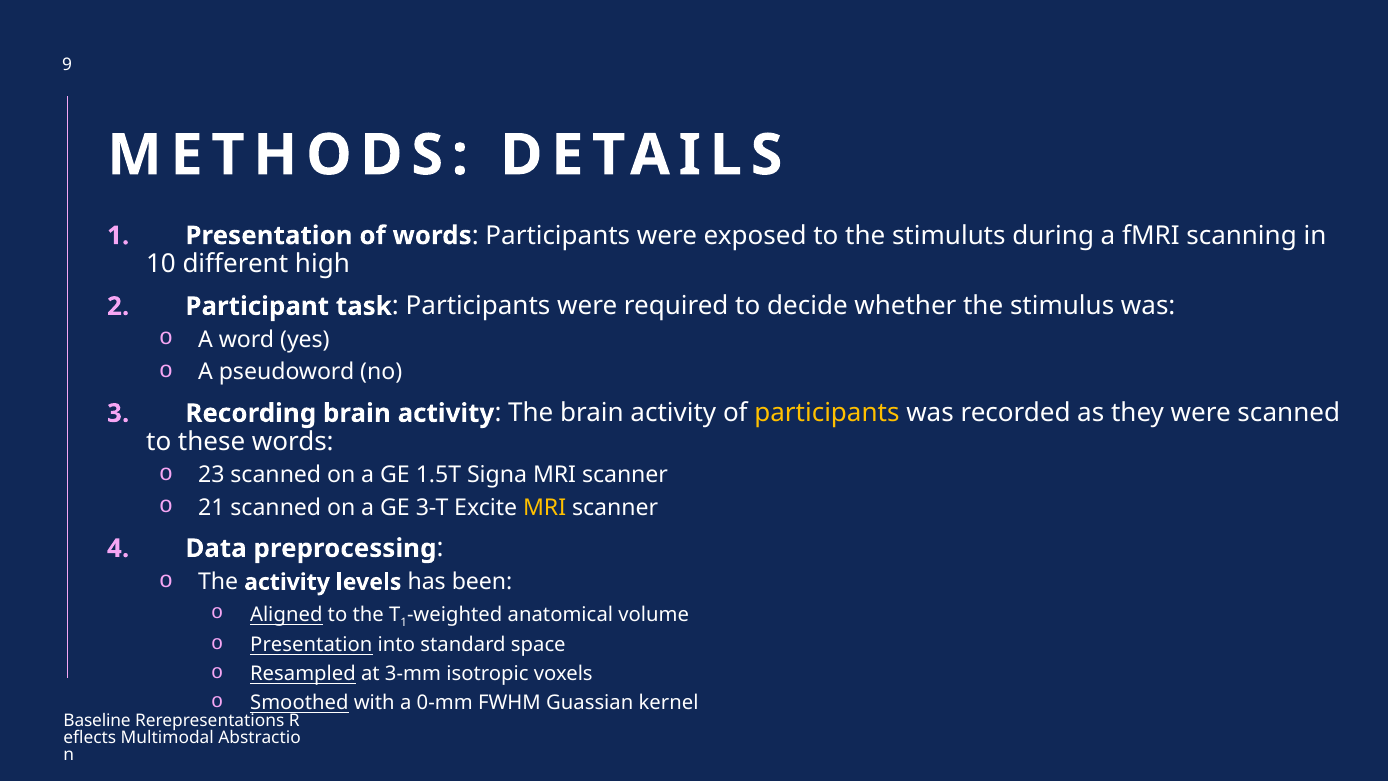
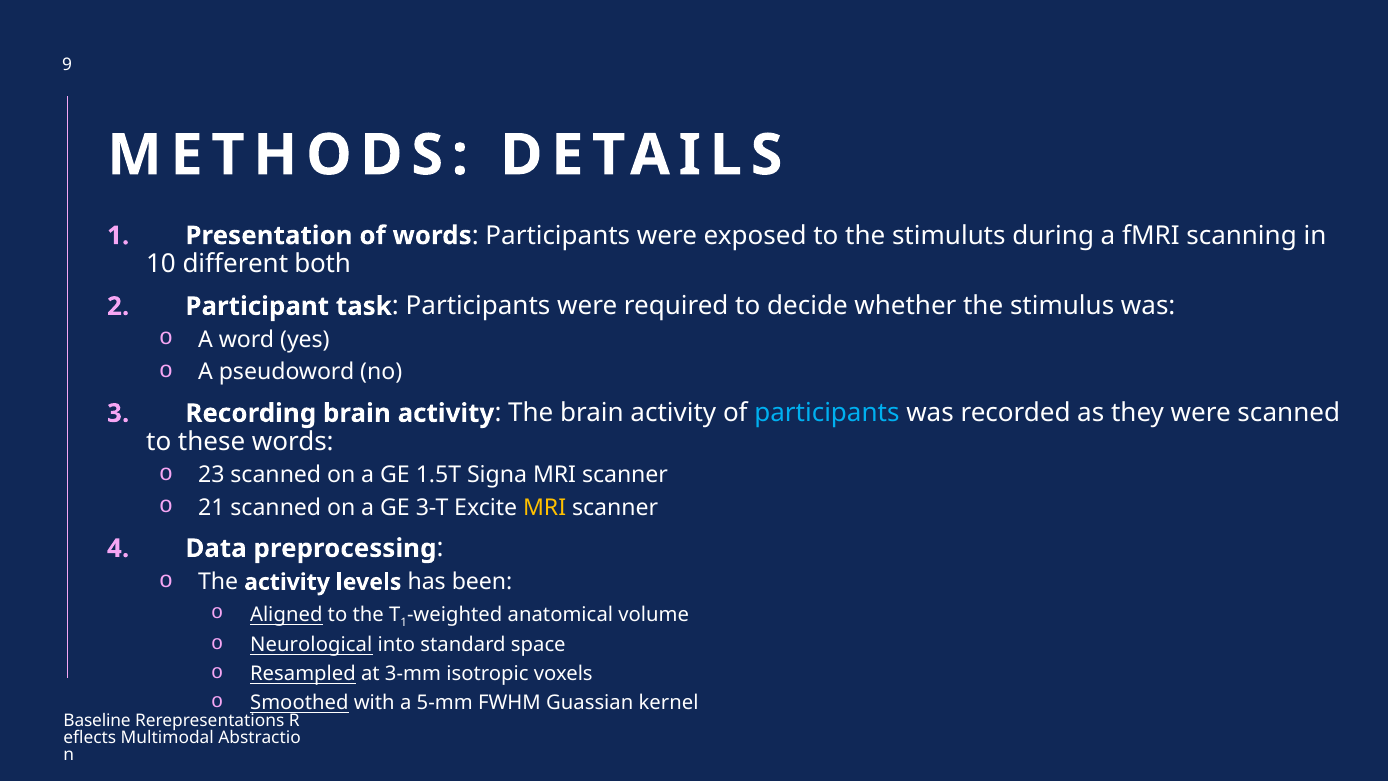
high: high -> both (323, 264)
participants colour: yellow -> light blue (827, 413)
Presentation: Presentation -> Neurological (311, 645)
0-mm: 0-mm -> 5-mm (445, 703)
